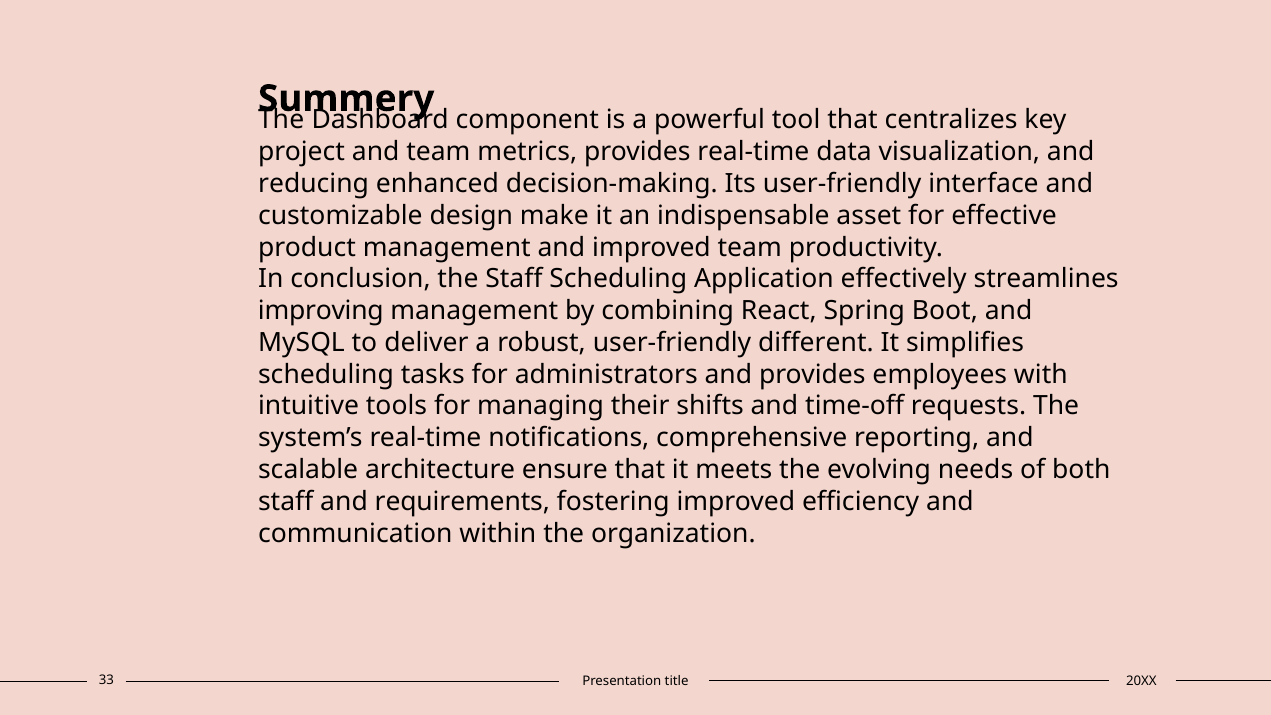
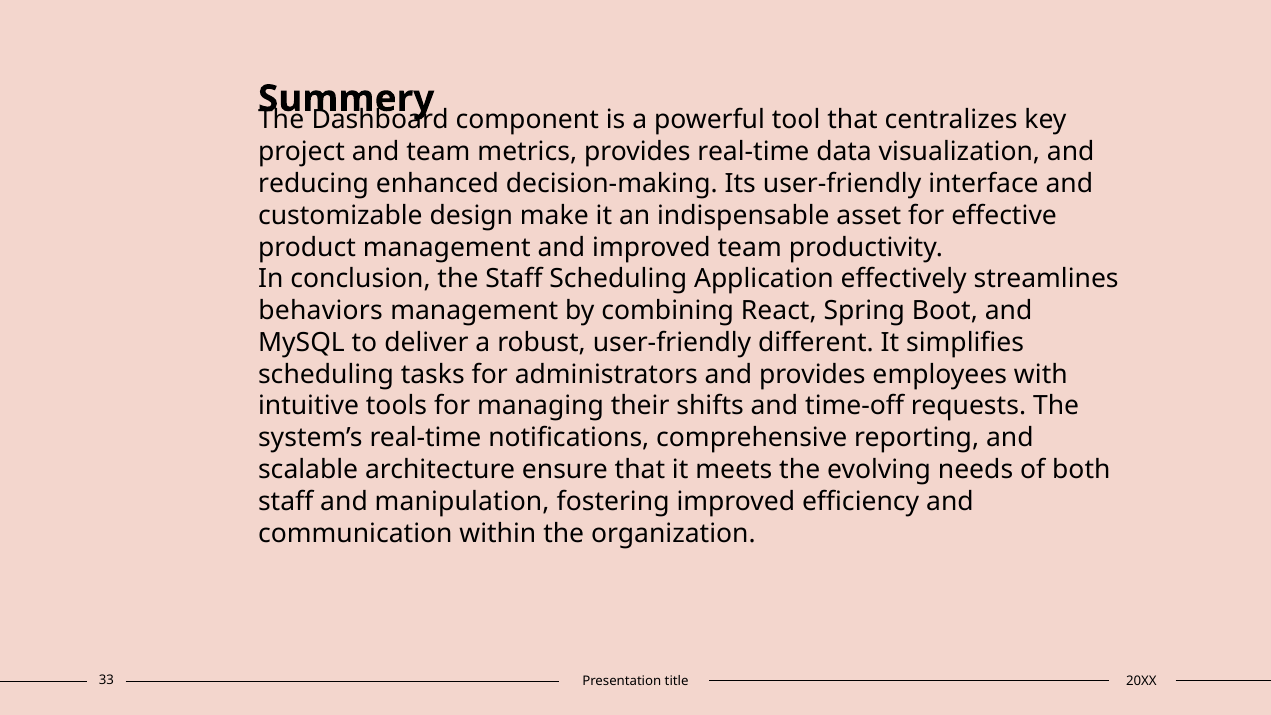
improving: improving -> behaviors (321, 311)
requirements: requirements -> manipulation (462, 502)
